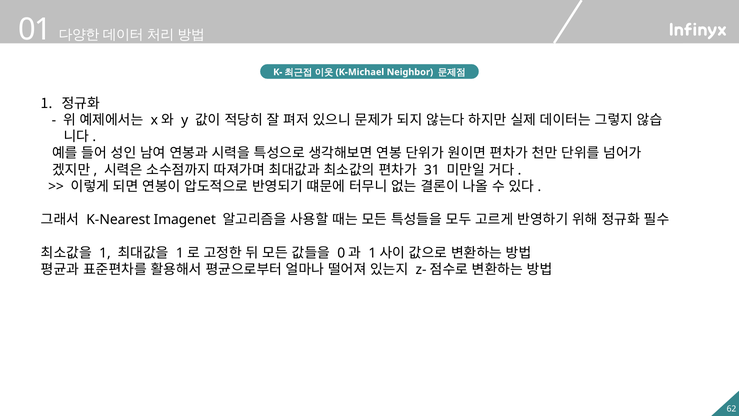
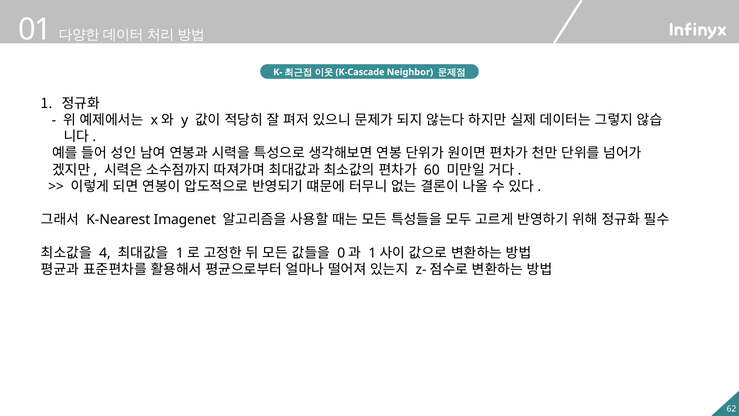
K-Michael: K-Michael -> K-Cascade (360, 72)
31: 31 -> 60 (432, 170)
1: 1 -> 4 (105, 253)
